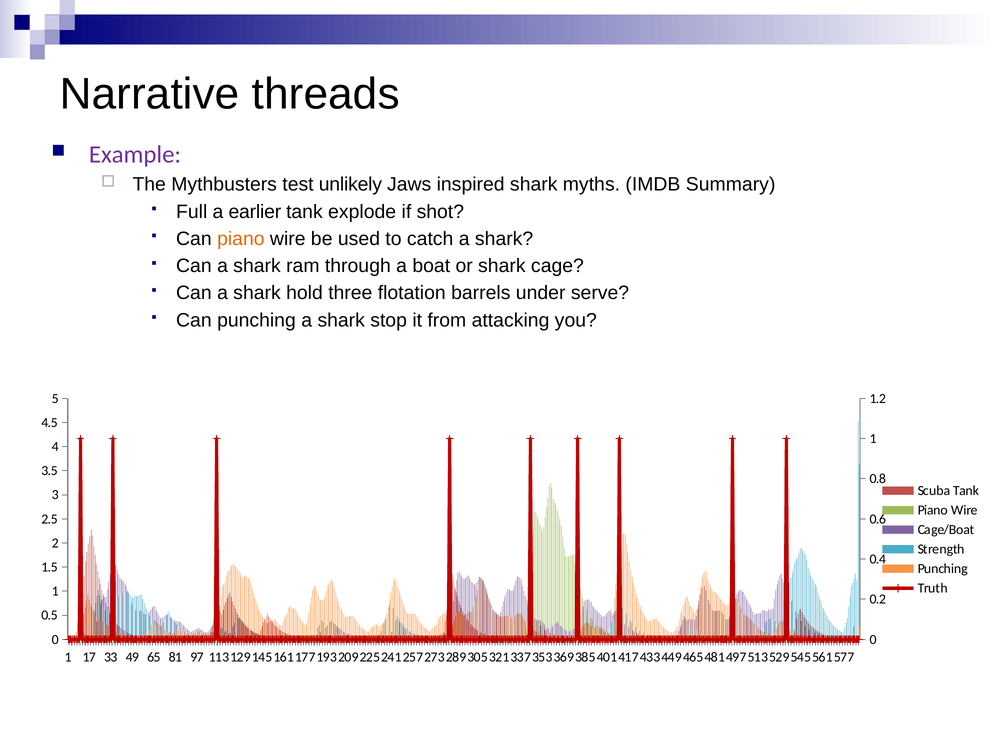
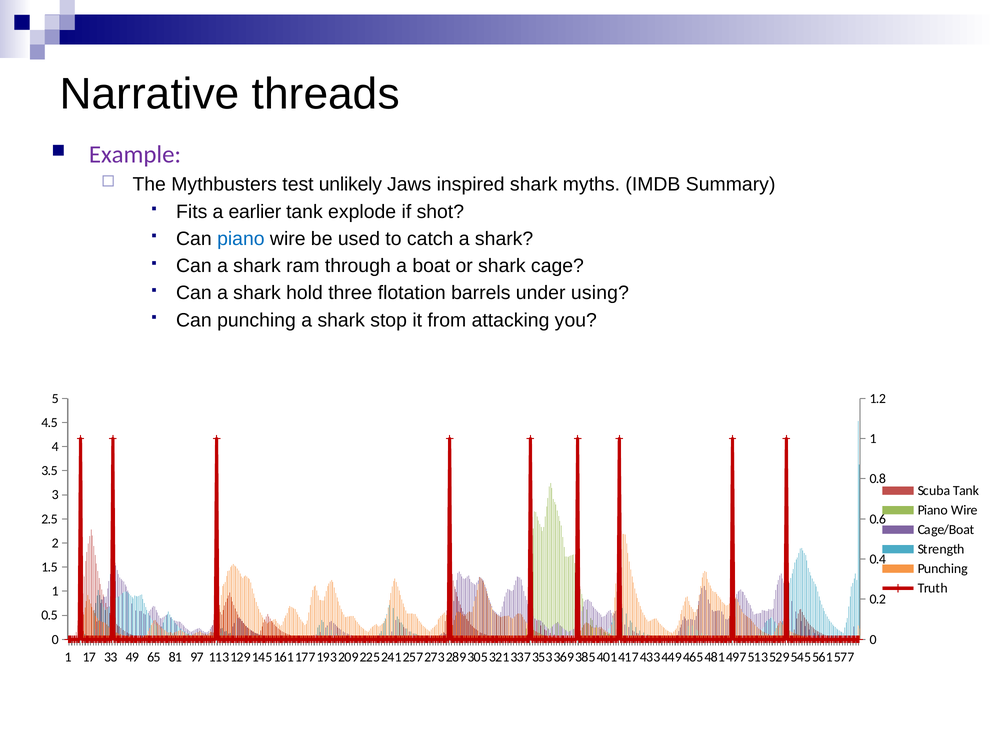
Full: Full -> Fits (192, 212)
piano colour: orange -> blue (241, 239)
serve: serve -> using (600, 293)
